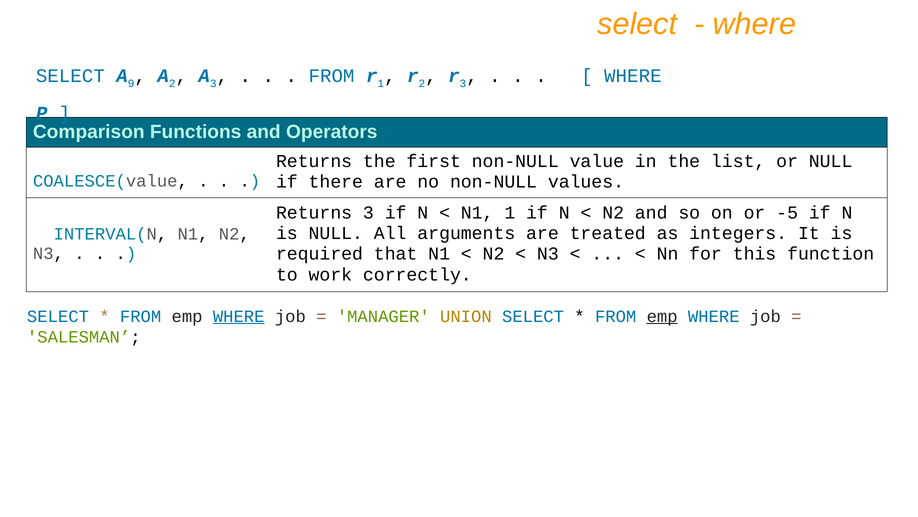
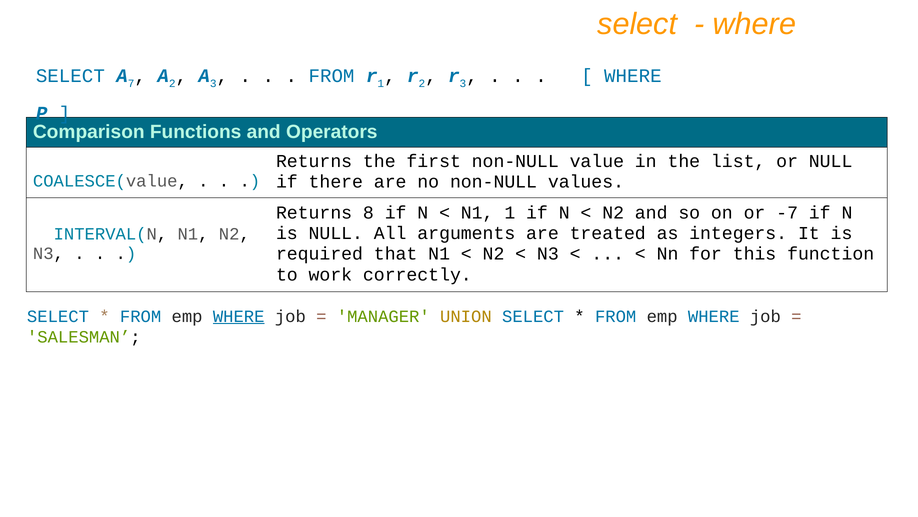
9: 9 -> 7 (131, 83)
Returns 3: 3 -> 8 (368, 213)
-5: -5 -> -7 (787, 213)
emp underline: present -> none (662, 316)
